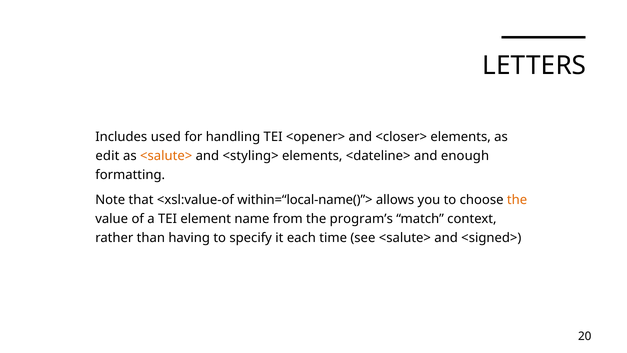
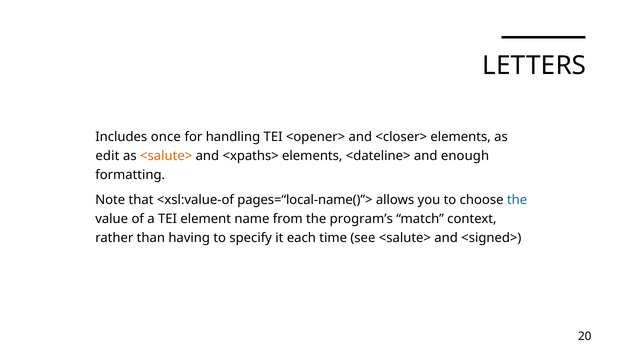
used: used -> once (166, 137)
<styling>: <styling> -> <xpaths> (251, 156)
within=“local-name()”>: within=“local-name()”> -> pages=“local-name()”> (305, 200)
the colour: orange -> blue (517, 200)
